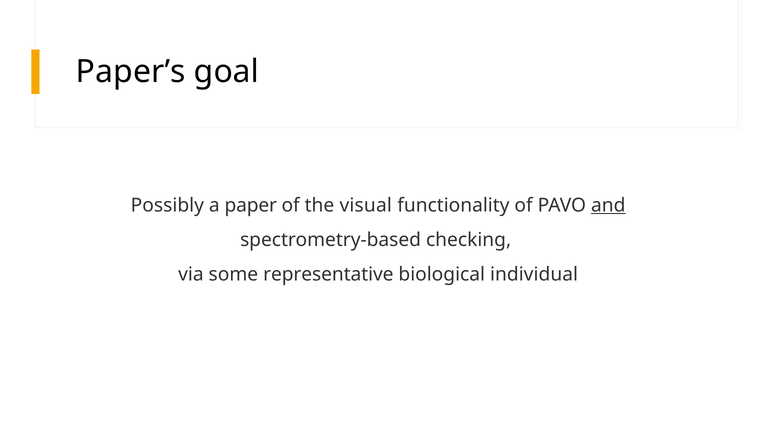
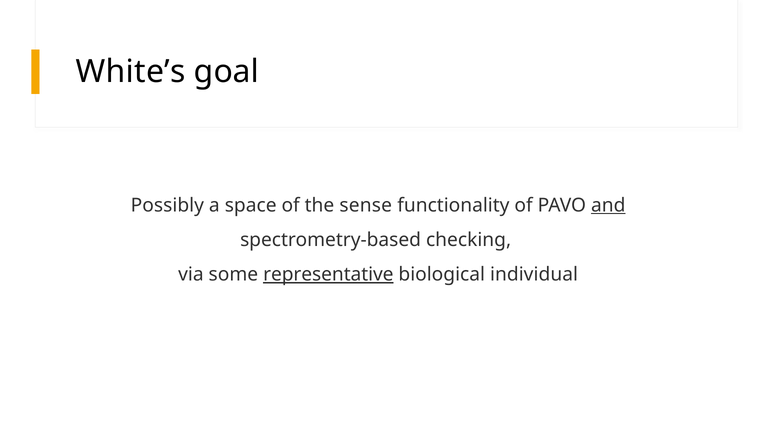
Paper’s: Paper’s -> White’s (131, 71)
paper: paper -> space (251, 205)
visual: visual -> sense (366, 205)
representative underline: none -> present (328, 274)
